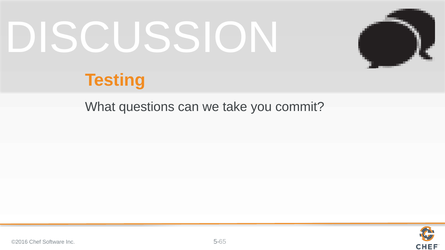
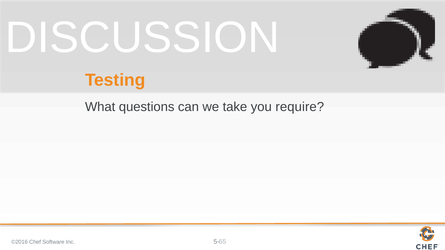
commit: commit -> require (300, 107)
